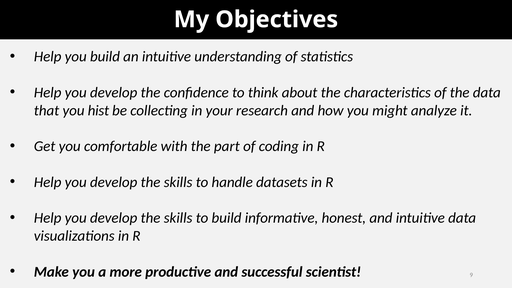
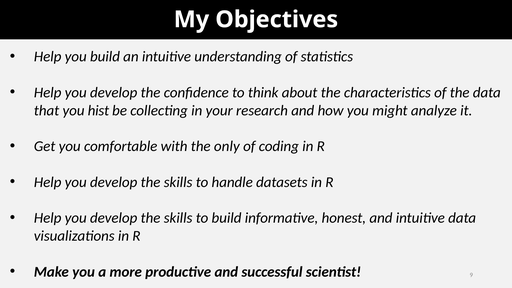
part: part -> only (227, 146)
